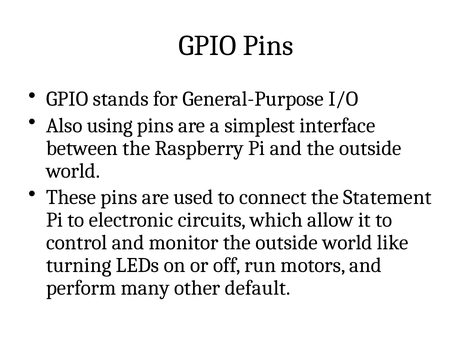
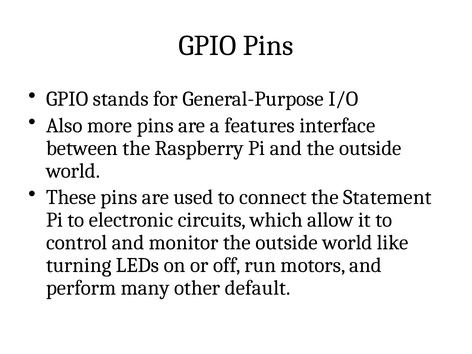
using: using -> more (110, 125)
simplest: simplest -> features (260, 125)
